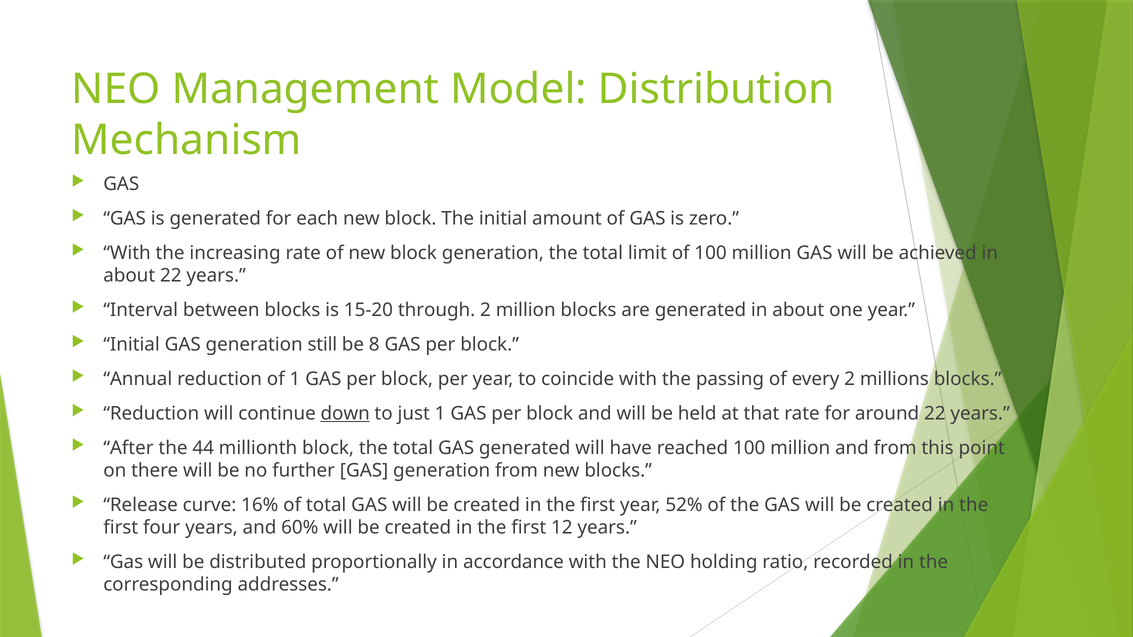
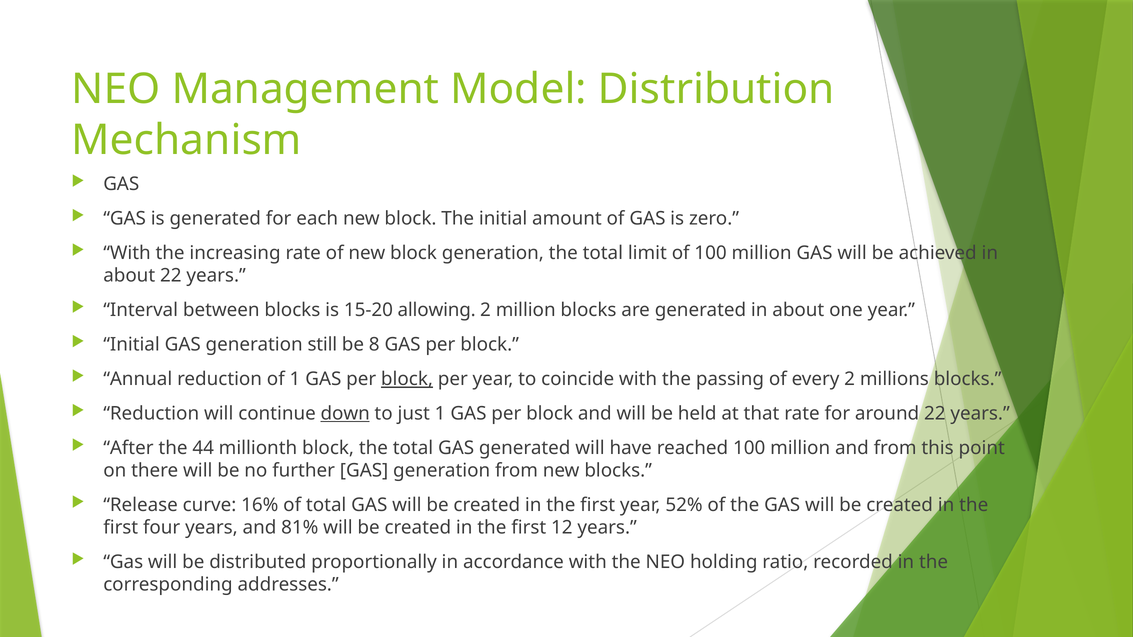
through: through -> allowing (437, 310)
block underline: none -> present (407, 379)
60%: 60% -> 81% (300, 528)
